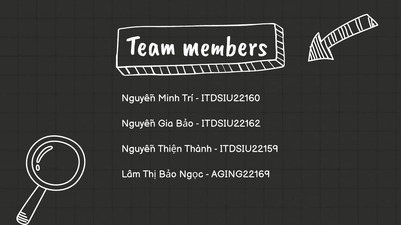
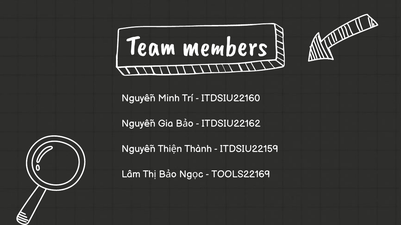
AGING22169: AGING22169 -> TOOLS22169 (241, 175)
